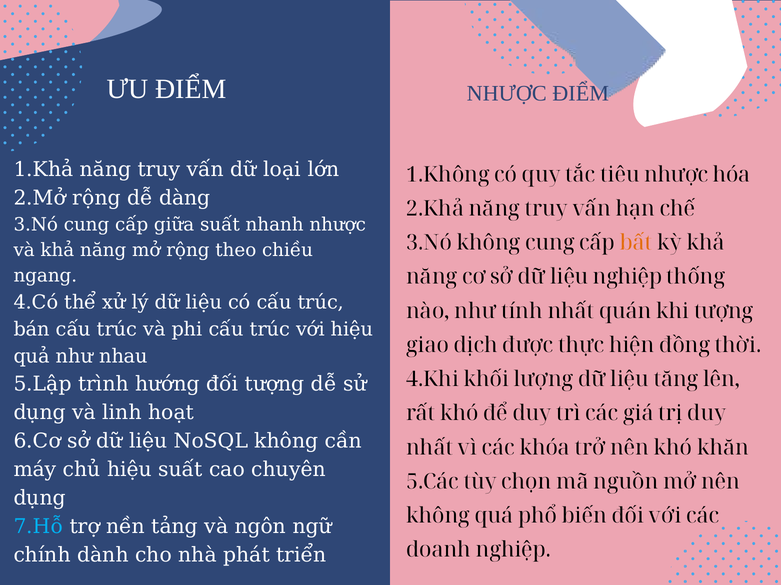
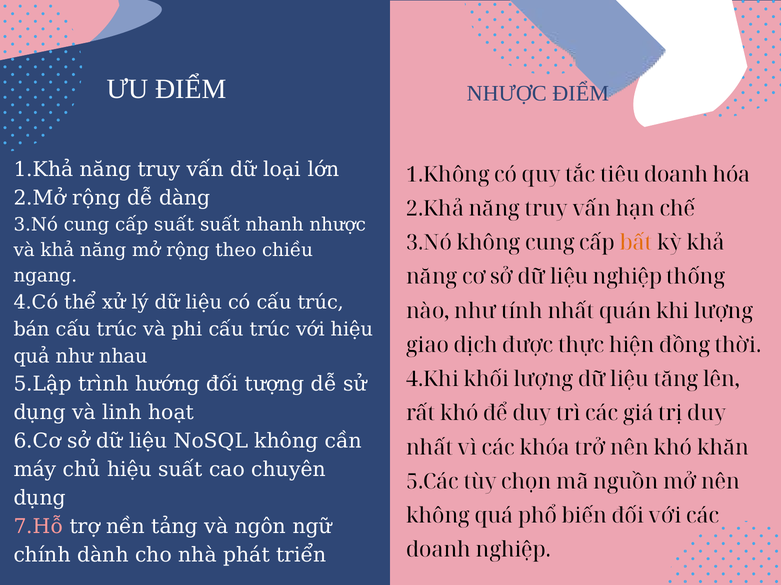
tiêu nhược: nhược -> doanh (676, 175)
cấp giữa: giữa -> suất (174, 225)
khi tượng: tượng -> lượng (724, 311)
7.Hỗ colour: light blue -> pink (38, 527)
